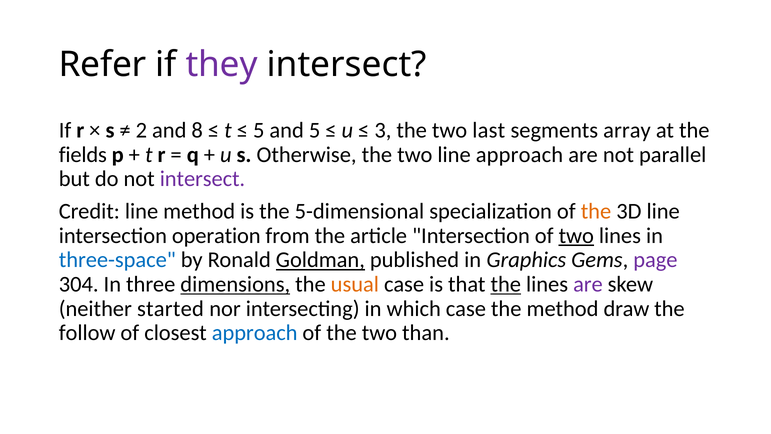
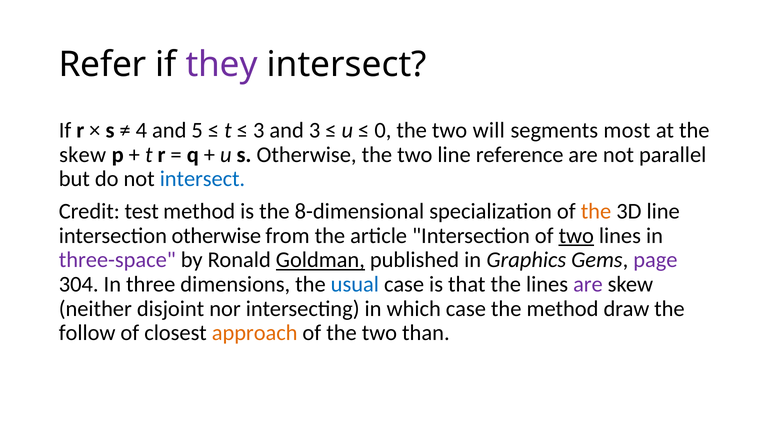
2: 2 -> 4 (141, 130)
8: 8 -> 5 (197, 130)
5: 5 -> 3 (259, 130)
and 5: 5 -> 3 (315, 130)
3: 3 -> 0 (383, 130)
last: last -> will (489, 130)
array: array -> most (627, 130)
fields: fields -> skew (83, 155)
line approach: approach -> reference (520, 155)
intersect colour: purple -> blue (202, 179)
Credit line: line -> test (142, 211)
5-dimensional: 5-dimensional -> 8-dimensional (359, 211)
intersection operation: operation -> otherwise (216, 236)
three-space colour: blue -> purple (117, 260)
dimensions underline: present -> none (235, 284)
usual colour: orange -> blue (355, 284)
the underline: present -> none (506, 284)
started: started -> disjoint (171, 308)
approach colour: blue -> orange (255, 333)
